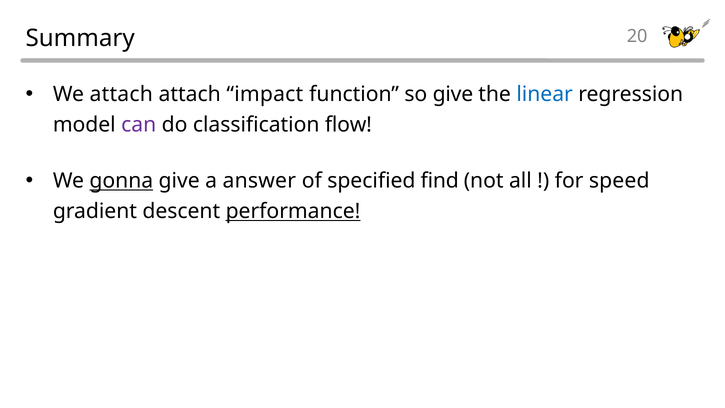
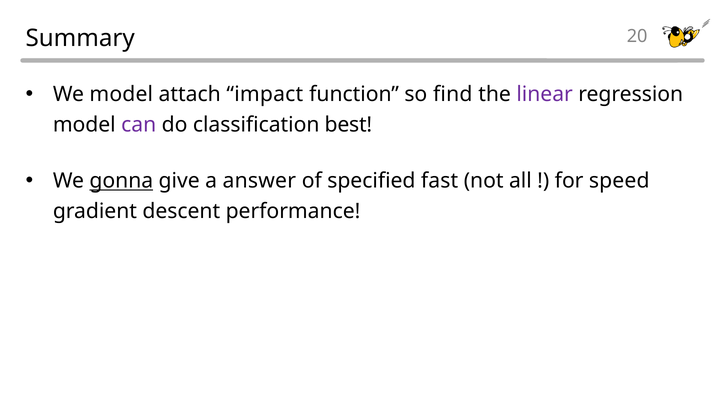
We attach: attach -> model (121, 94)
so give: give -> find (453, 94)
linear colour: blue -> purple (545, 94)
flow: flow -> best (348, 125)
find: find -> fast (440, 181)
performance underline: present -> none (293, 211)
